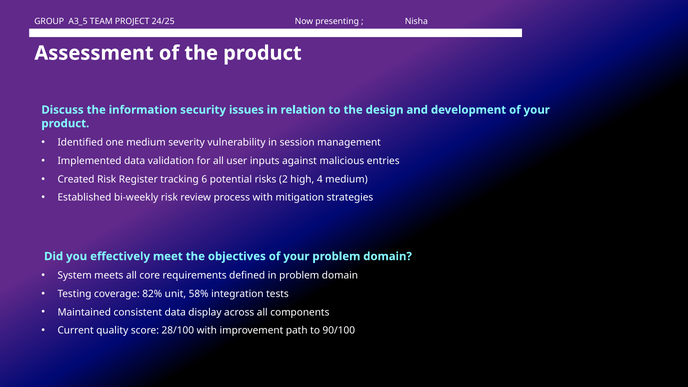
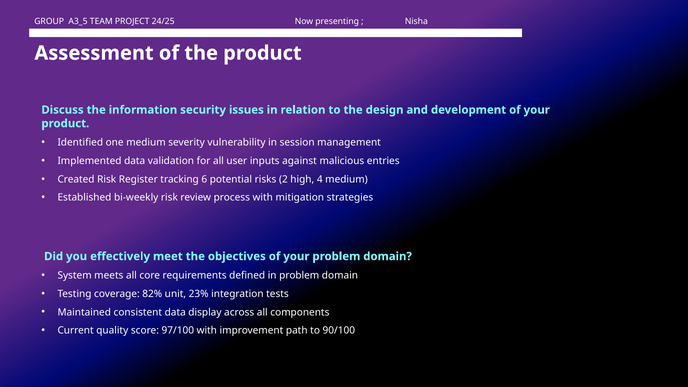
58%: 58% -> 23% (199, 294)
28/100: 28/100 -> 97/100 (178, 331)
